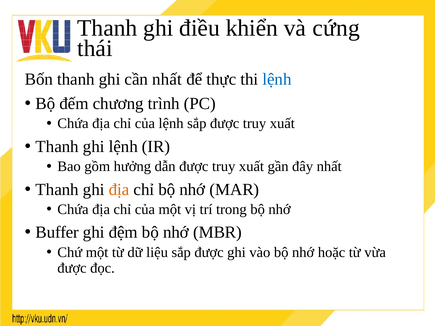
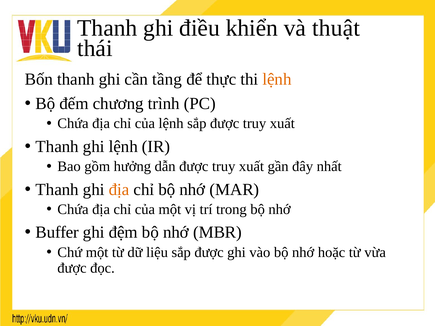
cứng: cứng -> thuật (336, 28)
cần nhất: nhất -> tầng (167, 79)
lệnh colour: blue -> orange (277, 79)
